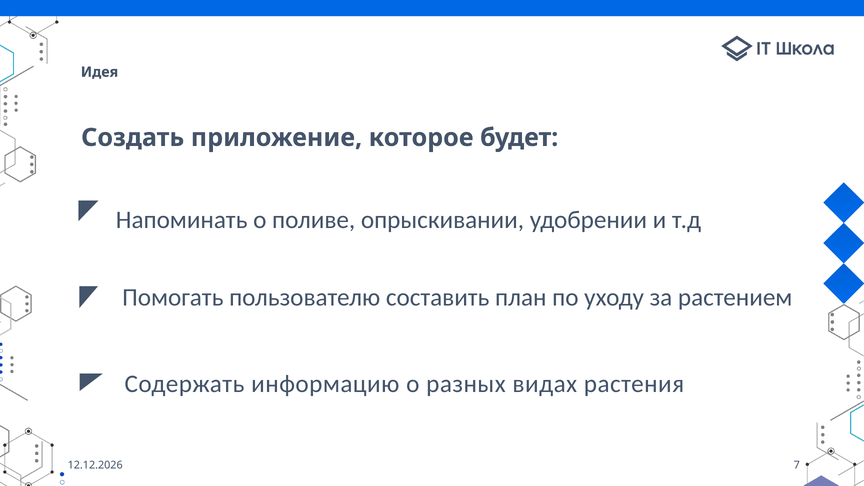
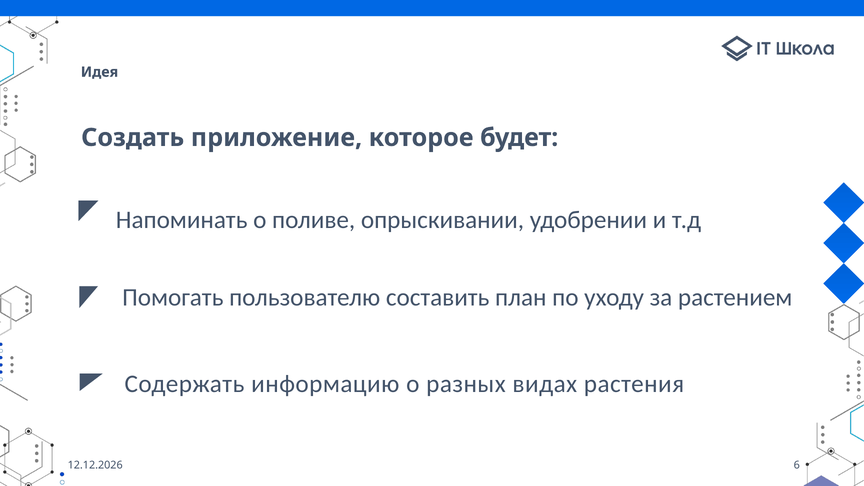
7: 7 -> 6 (797, 465)
